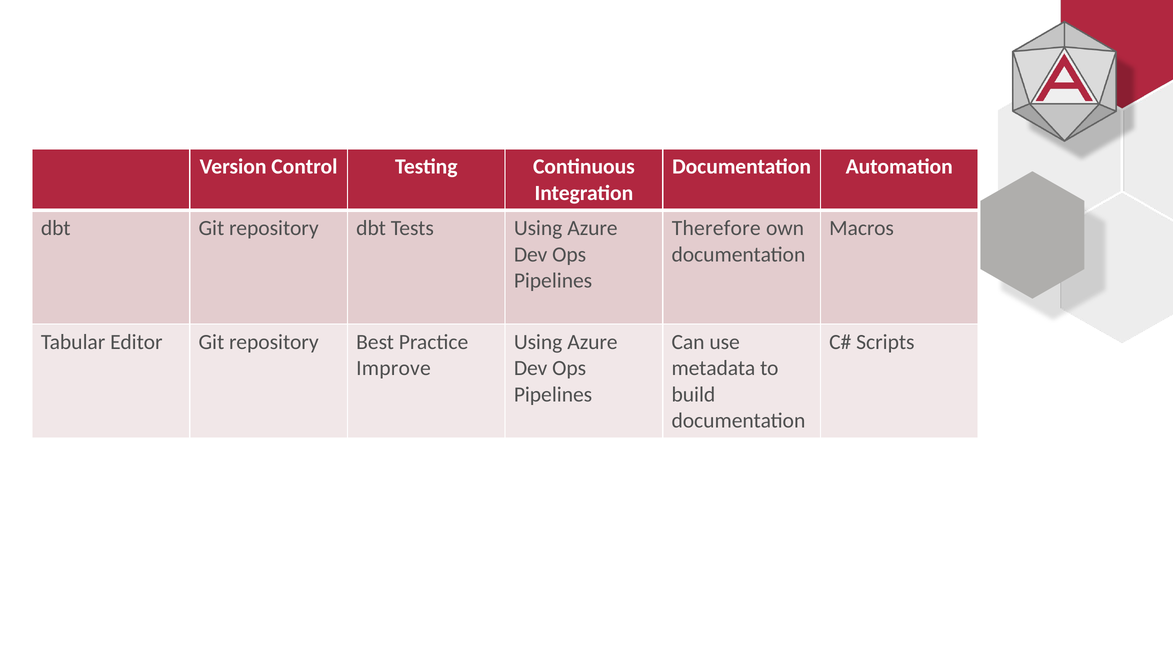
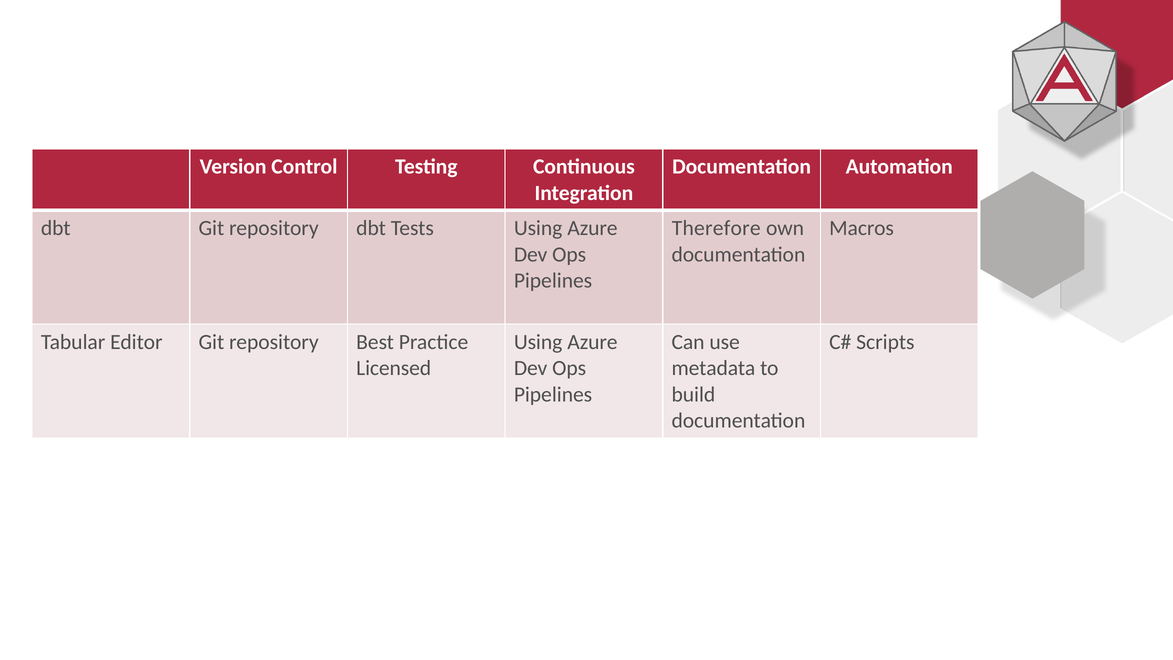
Improve: Improve -> Licensed (394, 368)
